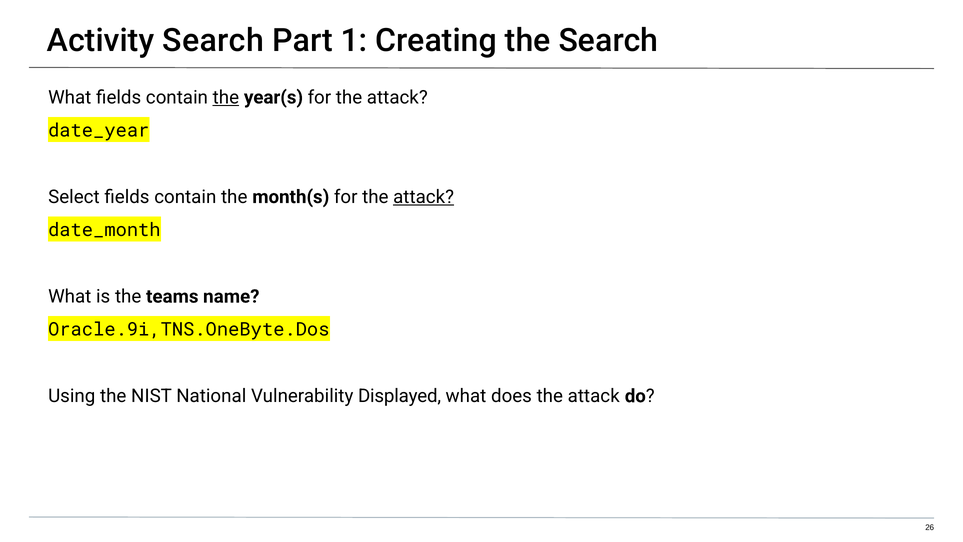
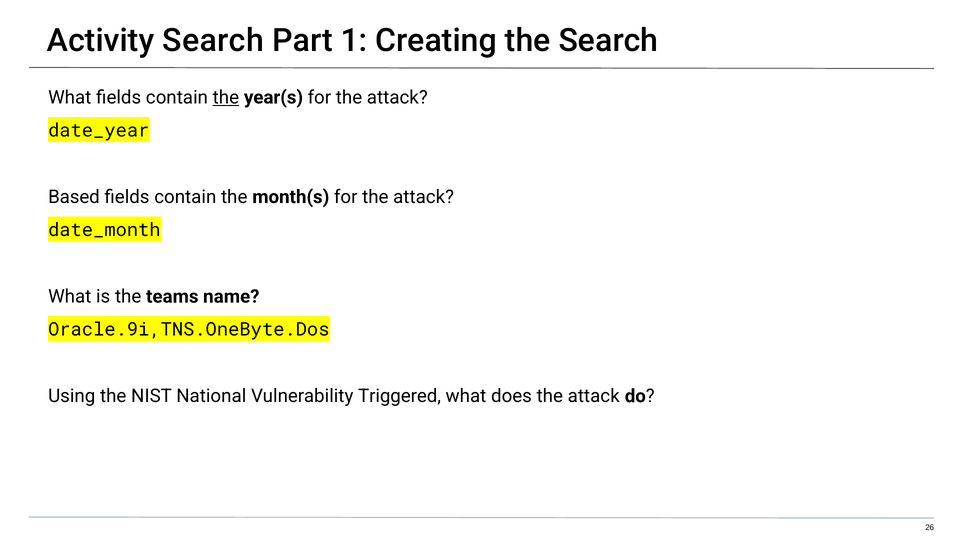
Select: Select -> Based (74, 197)
attack underline: present -> none (424, 197)
Displayed: Displayed -> Triggered (399, 396)
